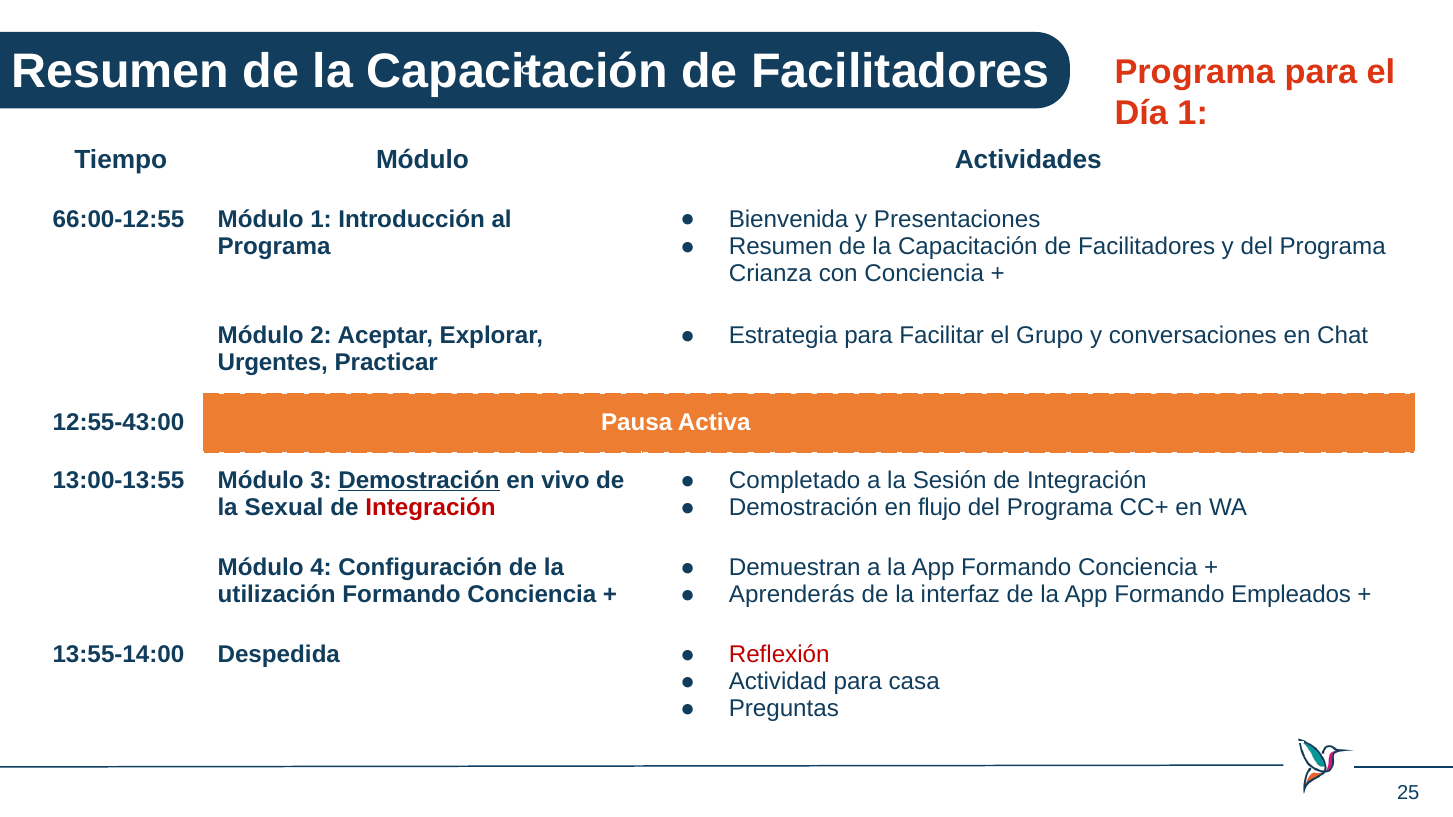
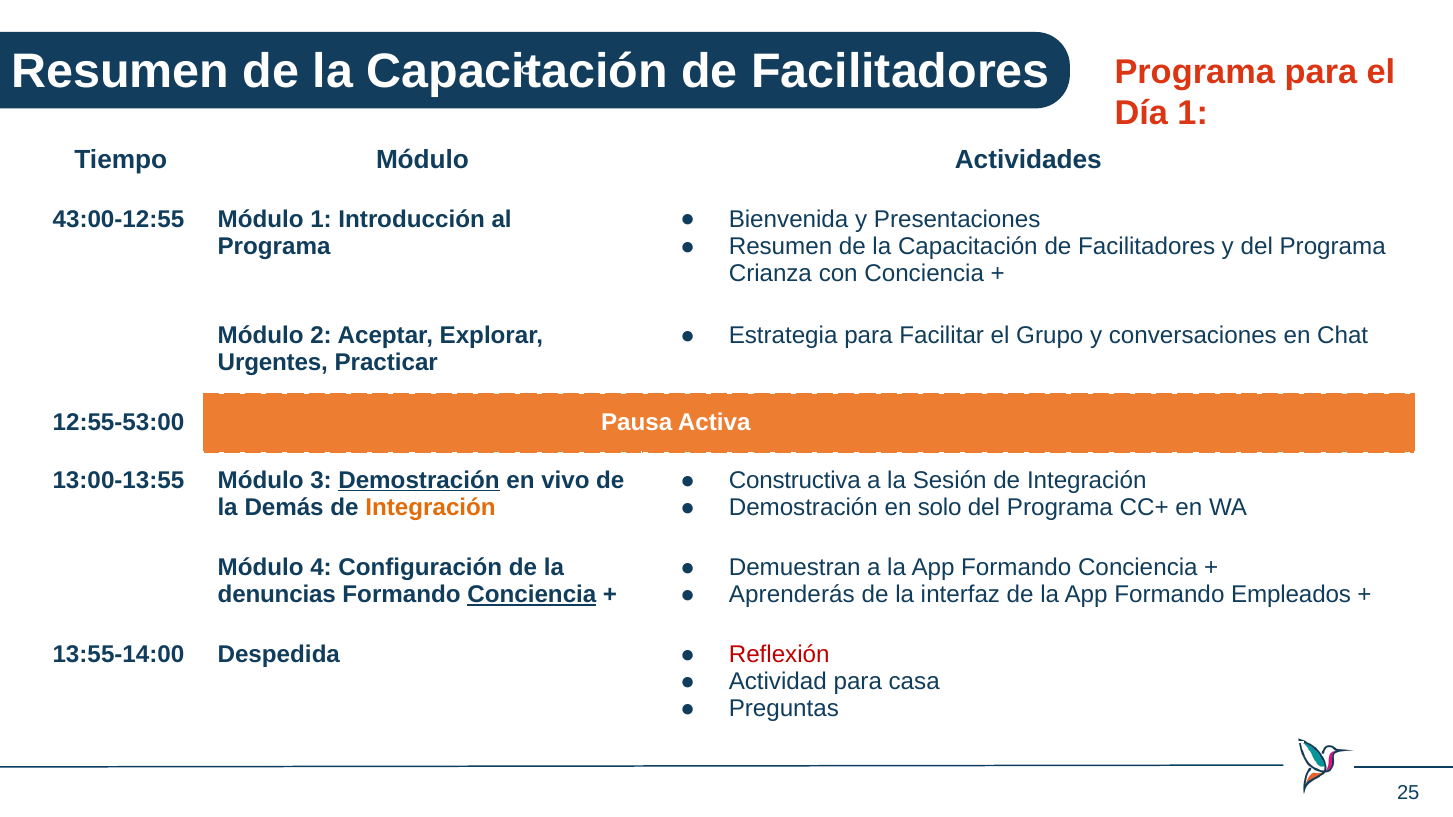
66:00-12:55: 66:00-12:55 -> 43:00-12:55 (118, 219)
12:55-43:00: 12:55-43:00 -> 12:55-53:00 (118, 422)
Completado: Completado -> Constructiva (795, 481)
flujo: flujo -> solo (940, 508)
Sexual: Sexual -> Demás (284, 508)
Integración colour: red -> orange (431, 508)
utilización: utilización -> denuncias (277, 595)
Conciencia underline: none -> present (532, 595)
